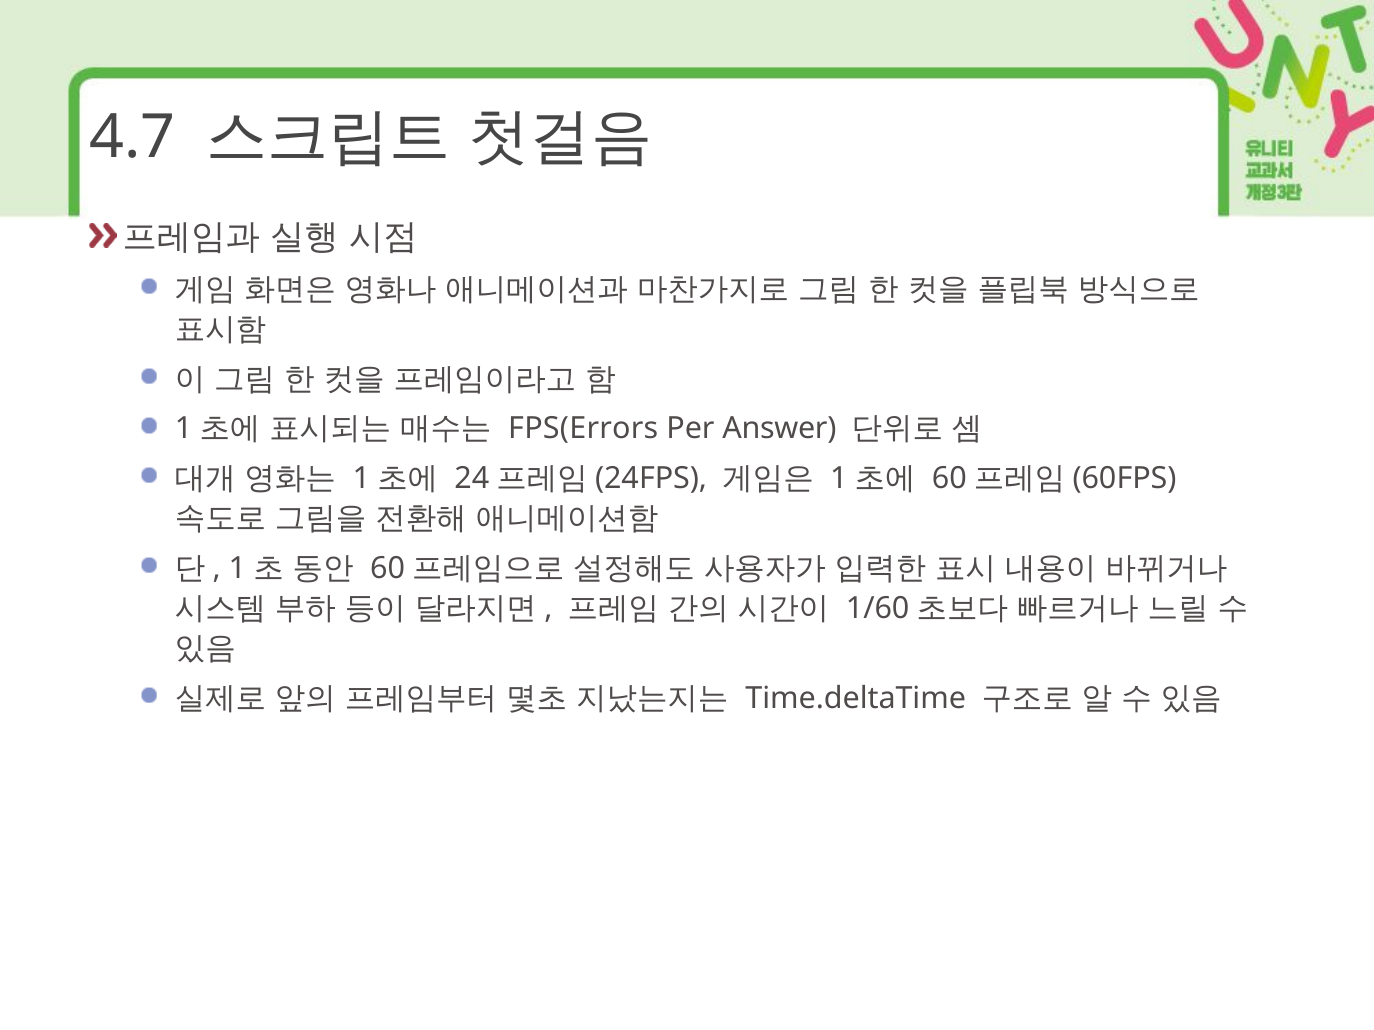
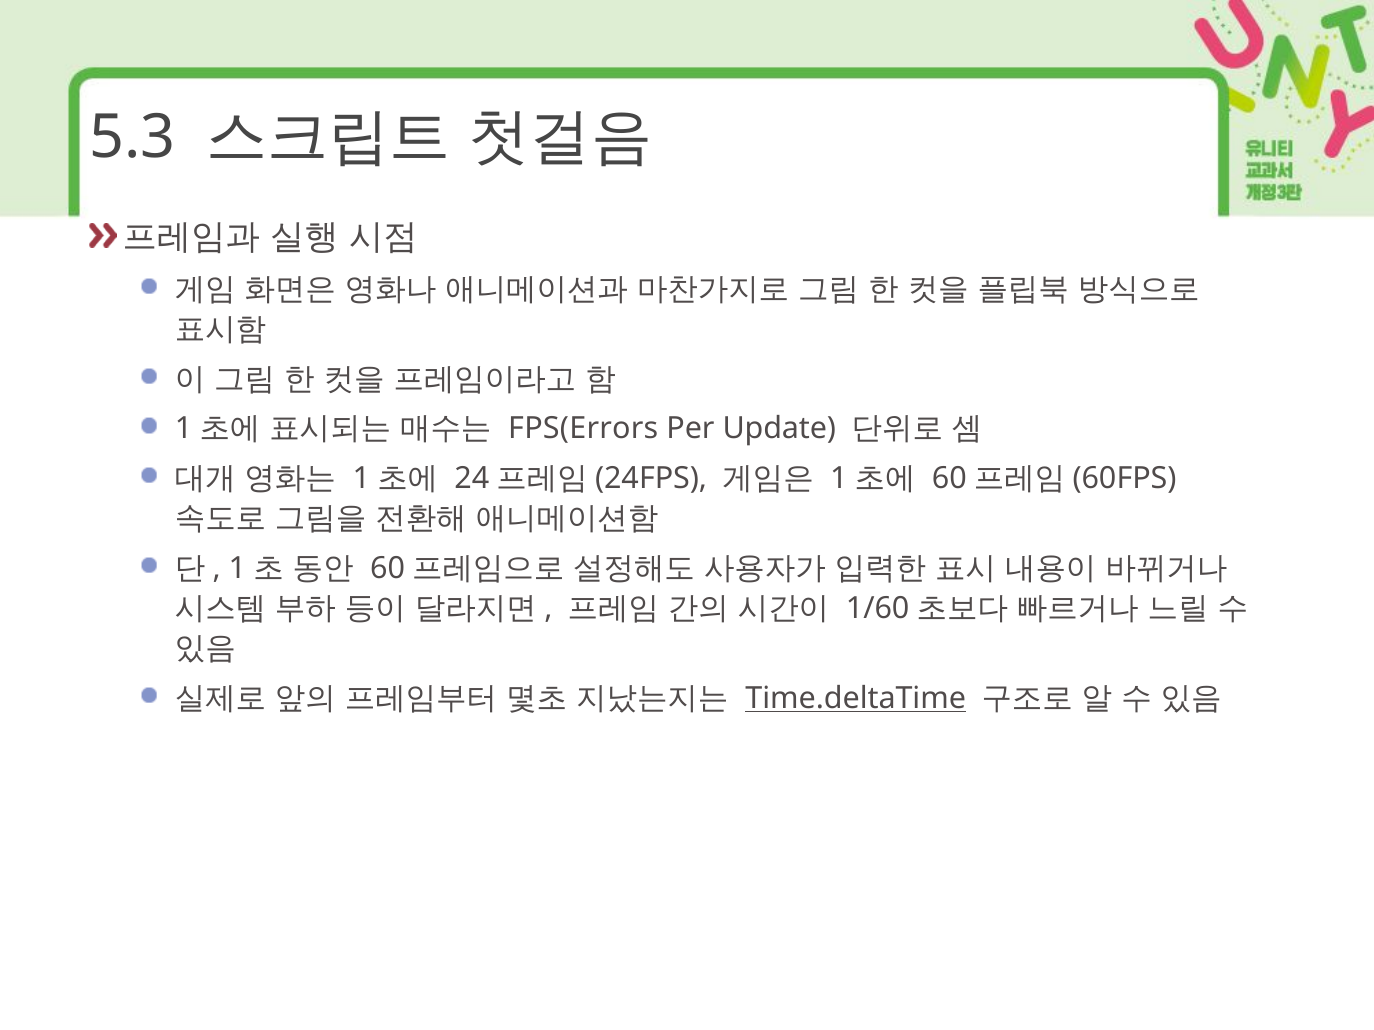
4.7: 4.7 -> 5.3 (133, 137)
Answer: Answer -> Update (779, 429)
Time.deltaTime underline: none -> present (856, 699)
